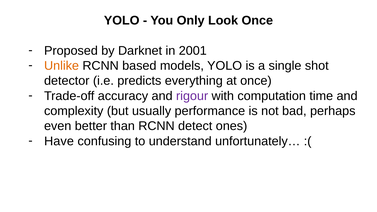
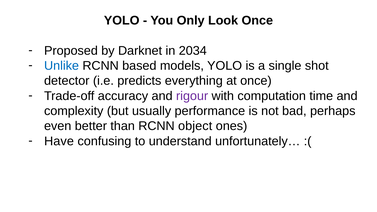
2001: 2001 -> 2034 (193, 51)
Unlike colour: orange -> blue (62, 66)
detect: detect -> object (195, 126)
